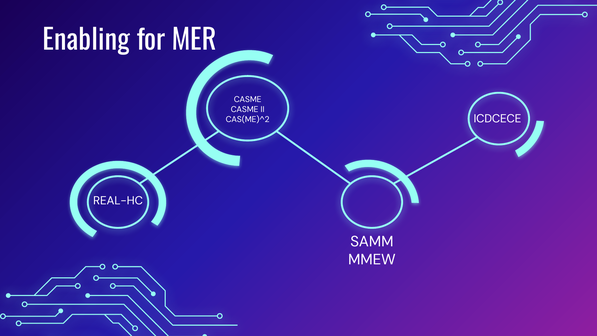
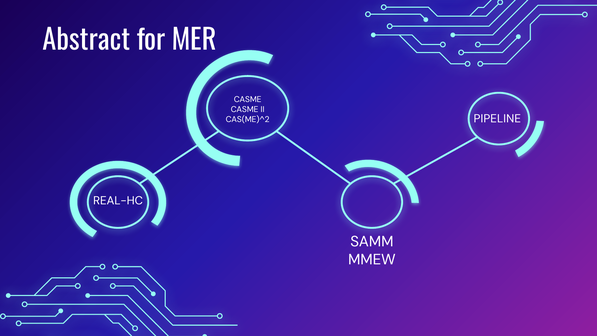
Enabling: Enabling -> Abstract (86, 41)
ICDCECE: ICDCECE -> PIPELINE (497, 119)
